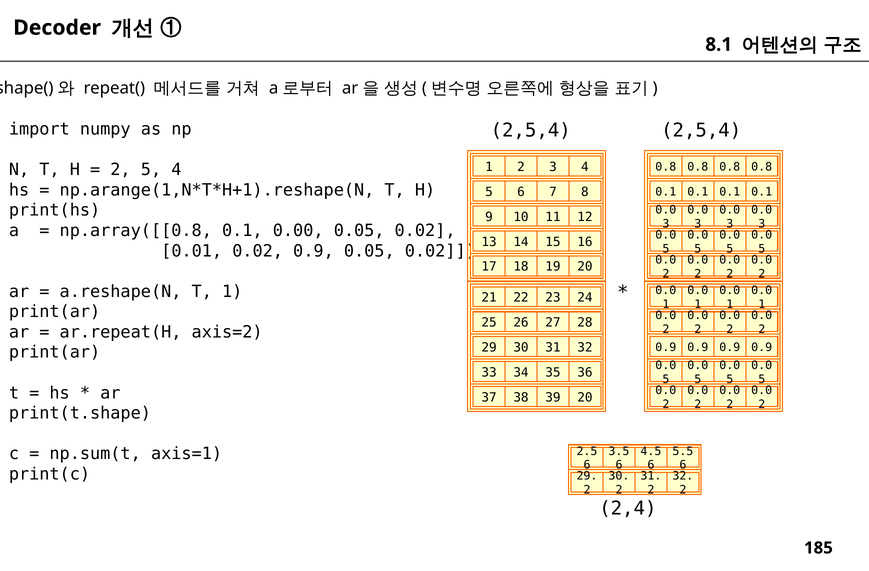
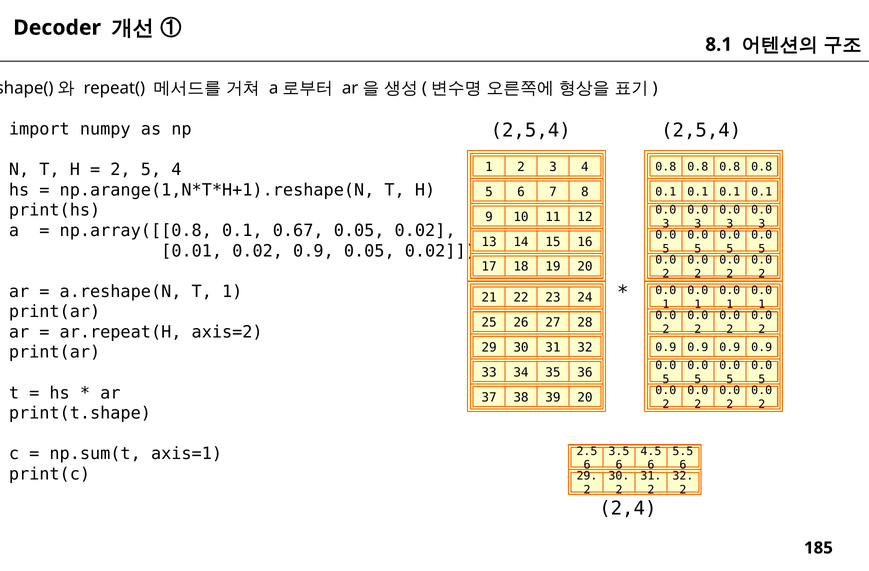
0.00: 0.00 -> 0.67 (298, 231)
